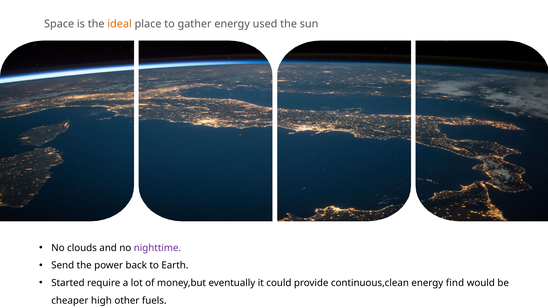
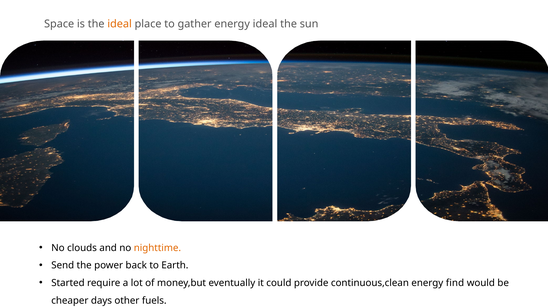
energy used: used -> ideal (265, 24)
nighttime colour: purple -> orange (157, 248)
high: high -> days (101, 301)
